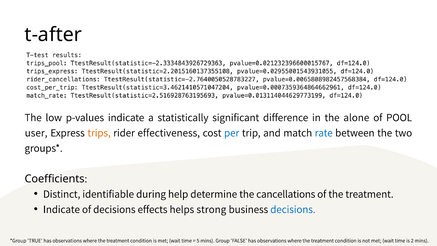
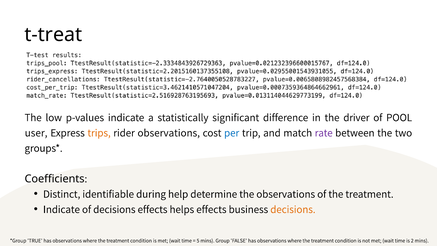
t-after: t-after -> t-treat (53, 34)
alone: alone -> driver (356, 117)
rider effectiveness: effectiveness -> observations (169, 133)
rate colour: blue -> purple (324, 133)
the cancellations: cancellations -> observations (286, 194)
helps strong: strong -> effects (211, 209)
decisions colour: blue -> orange (293, 209)
